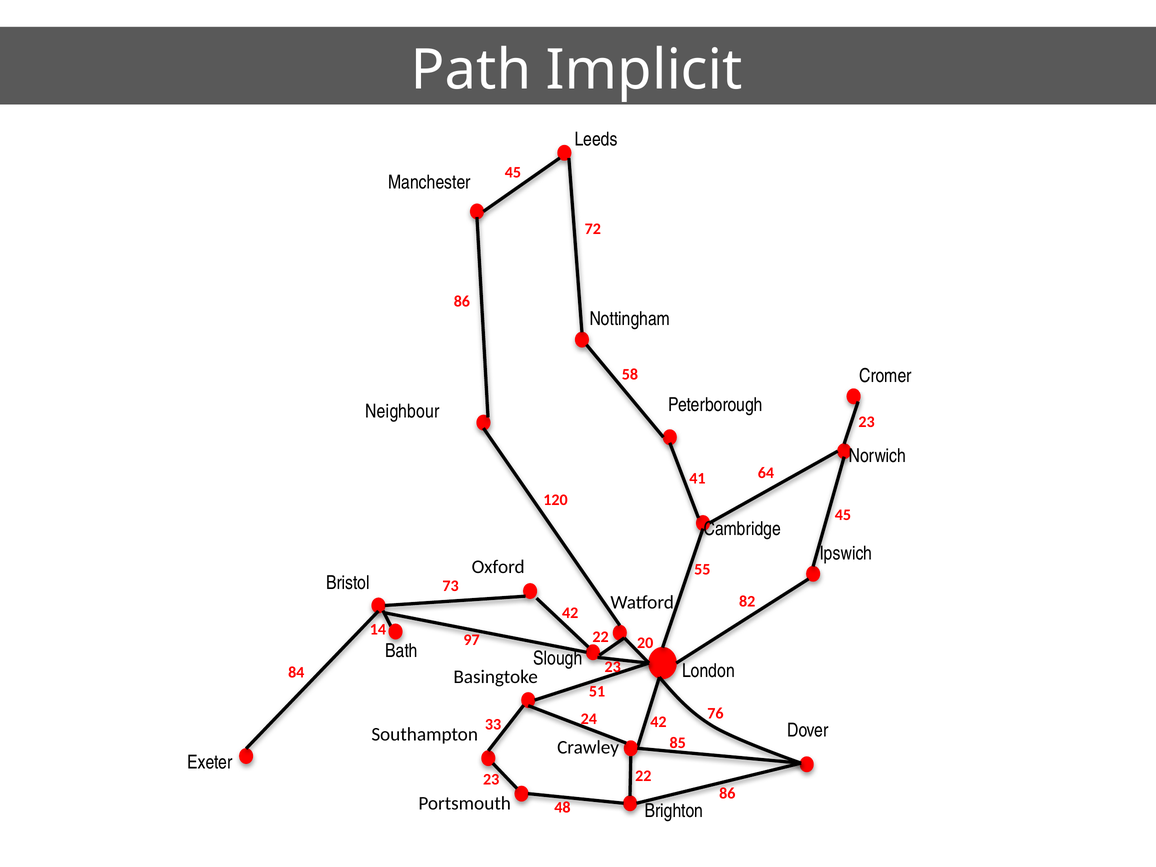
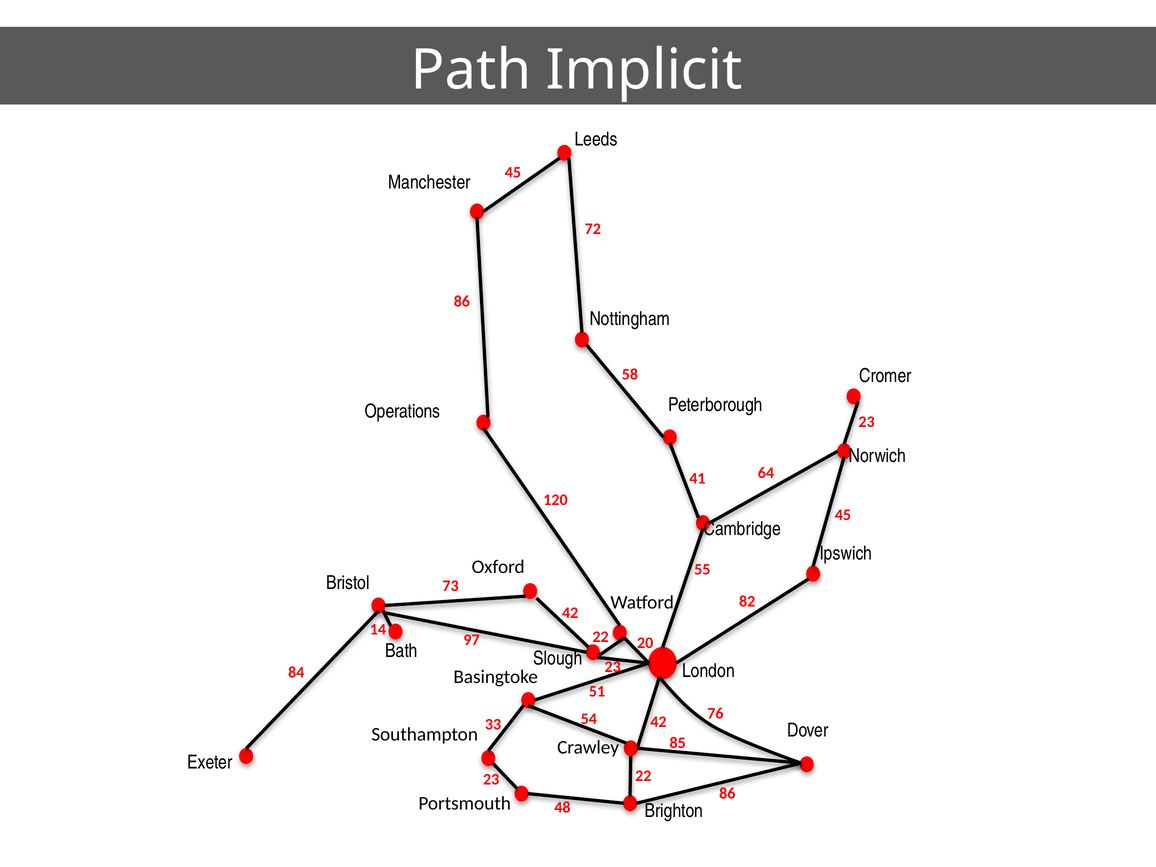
Neighbour: Neighbour -> Operations (403, 411)
24: 24 -> 54 (589, 719)
